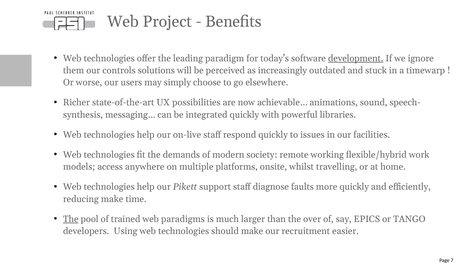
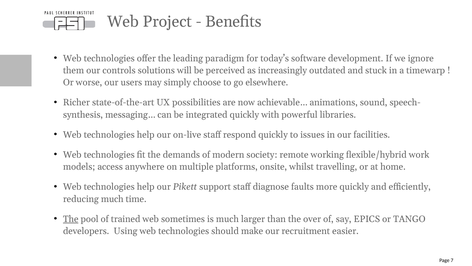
development underline: present -> none (356, 58)
reducing make: make -> much (112, 199)
paradigms: paradigms -> sometimes (183, 219)
